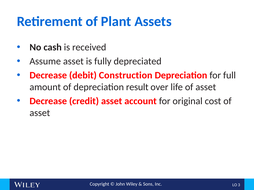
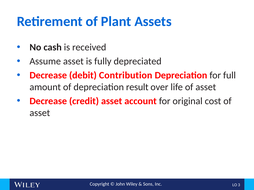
Construction: Construction -> Contribution (126, 75)
